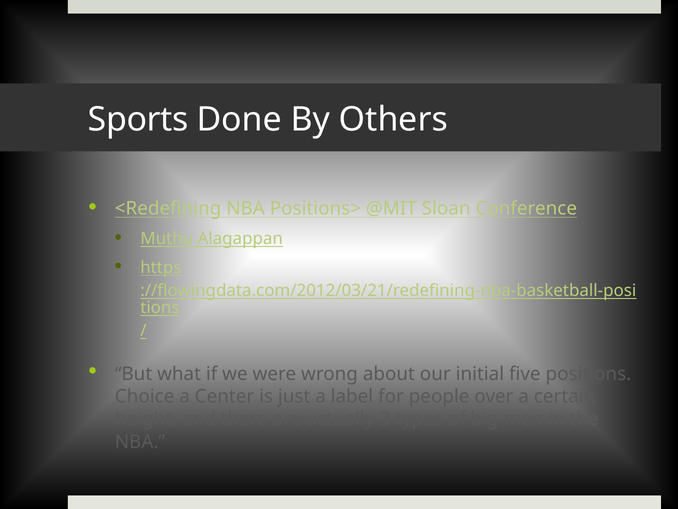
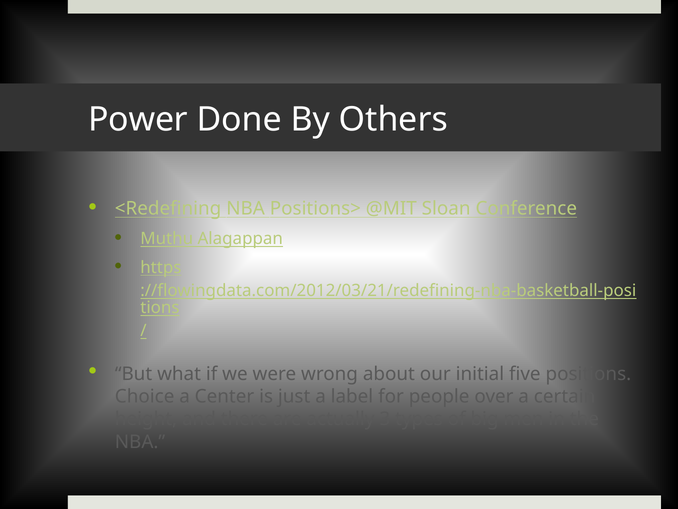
Sports: Sports -> Power (138, 120)
